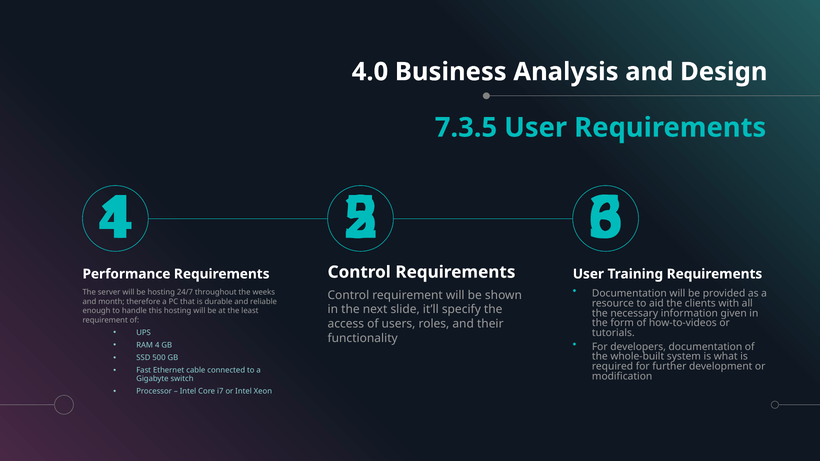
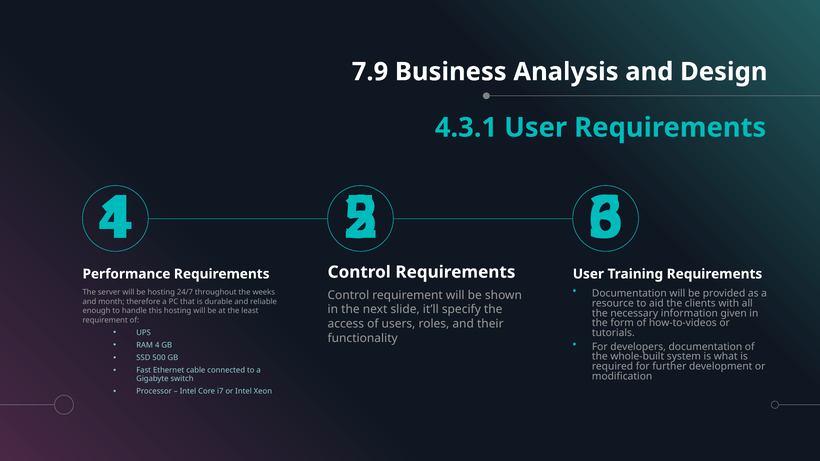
4.0: 4.0 -> 7.9 (370, 72)
7.3.5: 7.3.5 -> 4.3.1 (466, 128)
